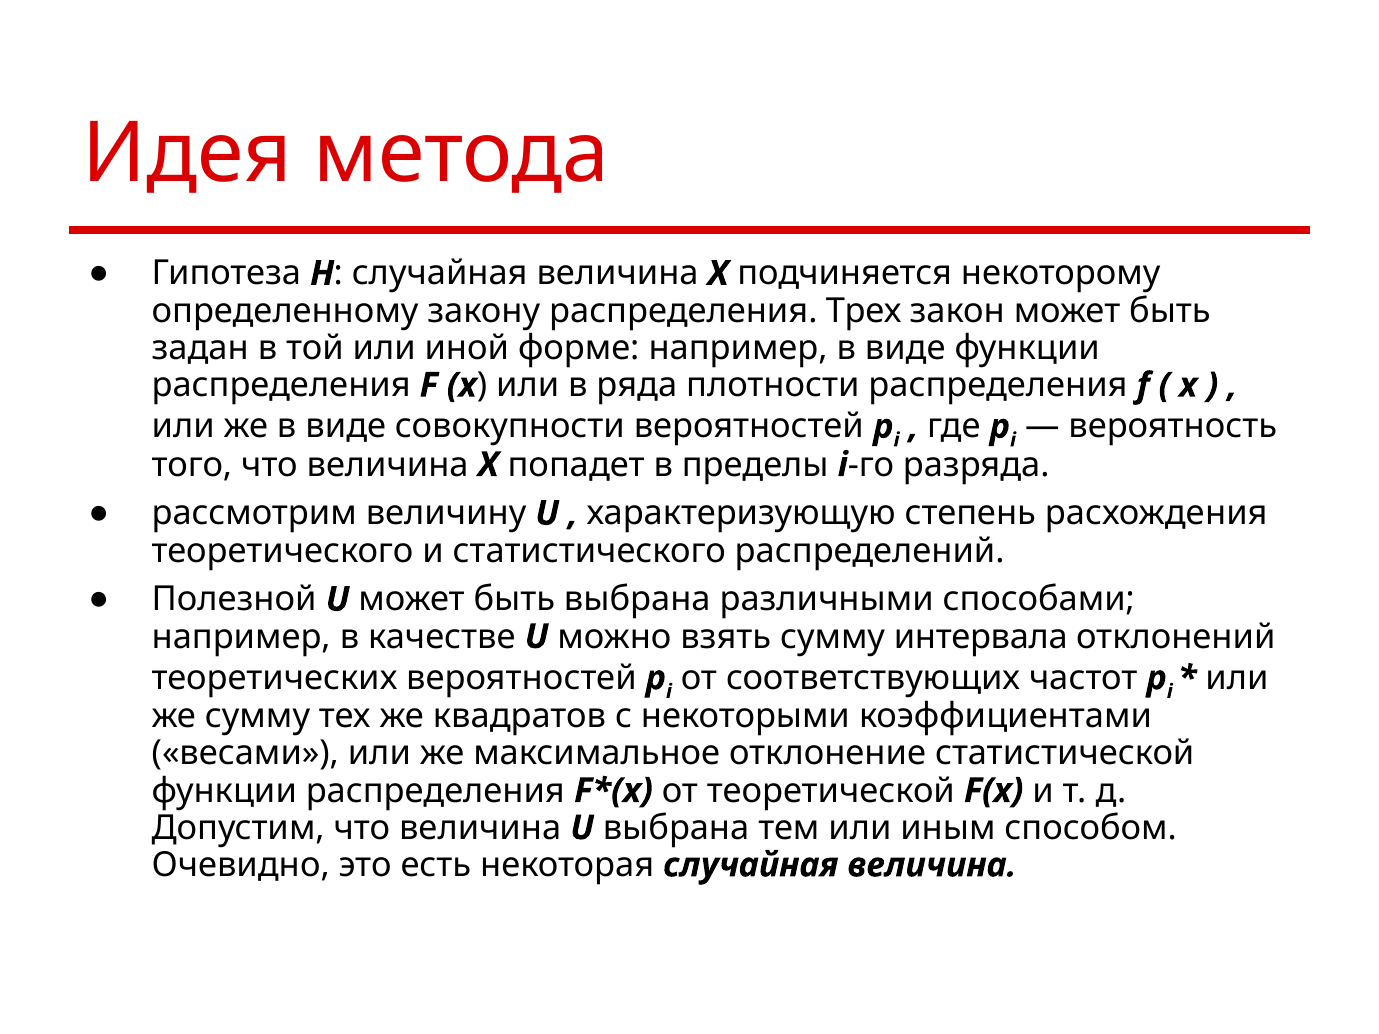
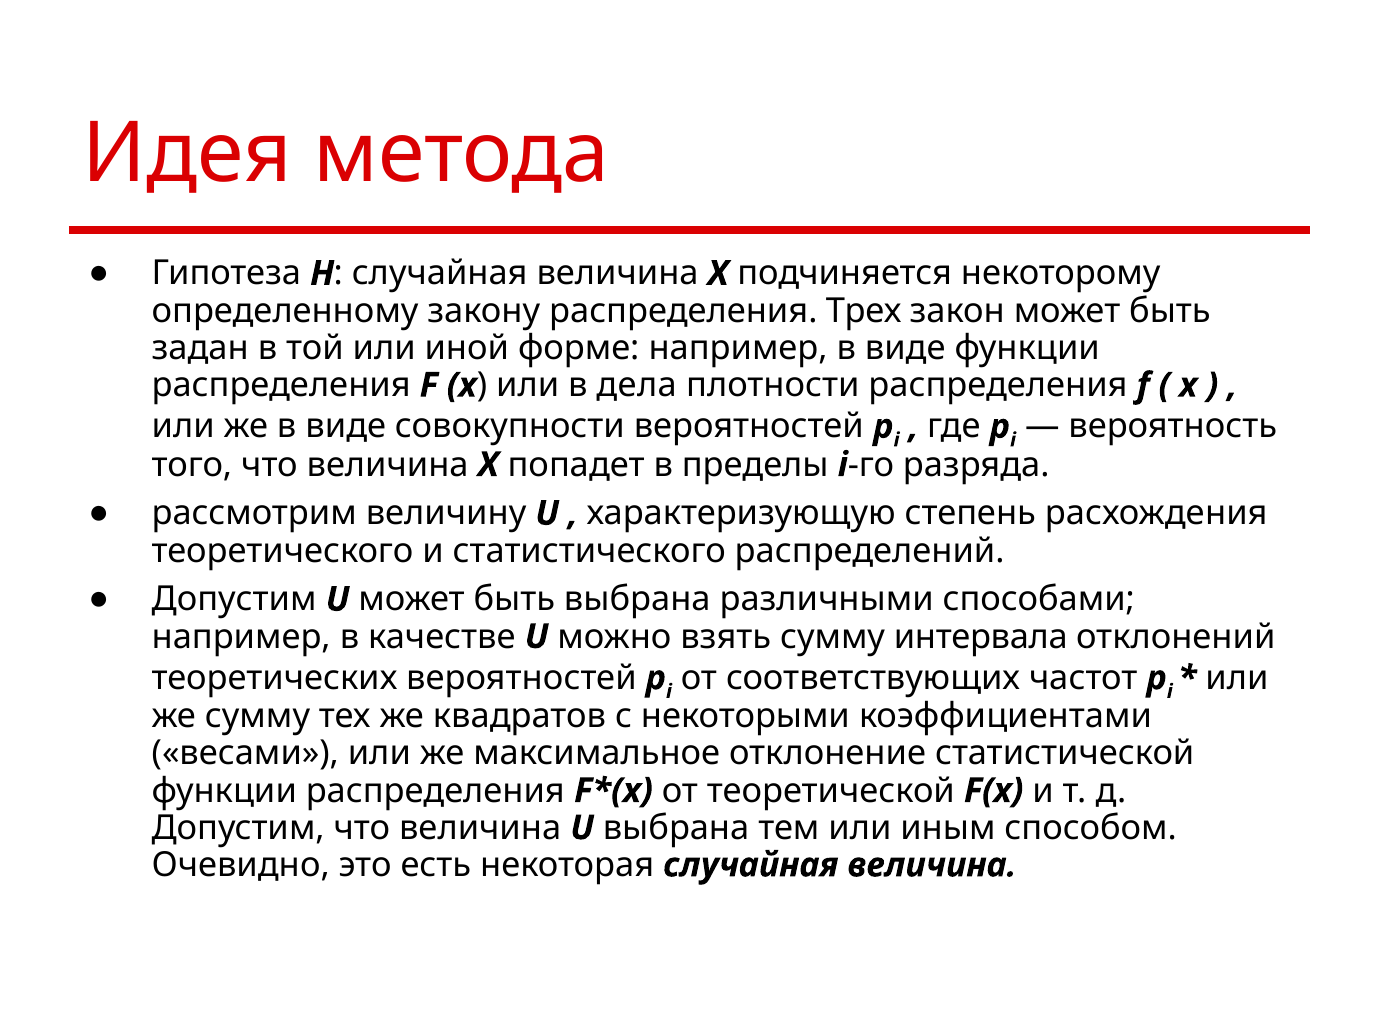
ряда: ряда -> дела (637, 385)
Полезной: Полезной -> Допустим (234, 600)
